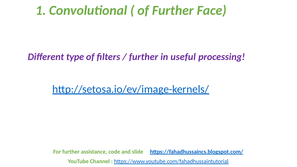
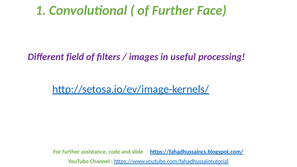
type: type -> field (75, 57)
further: further -> images (144, 57)
